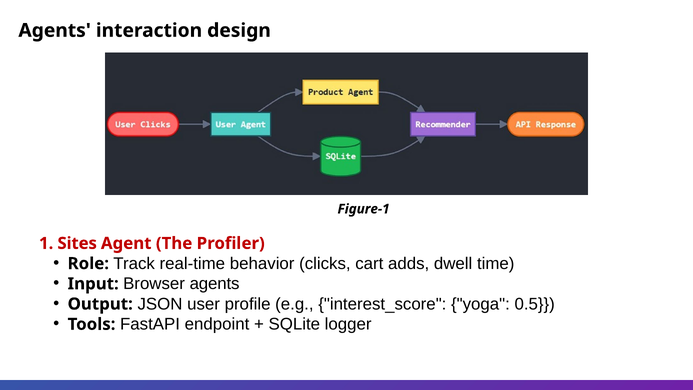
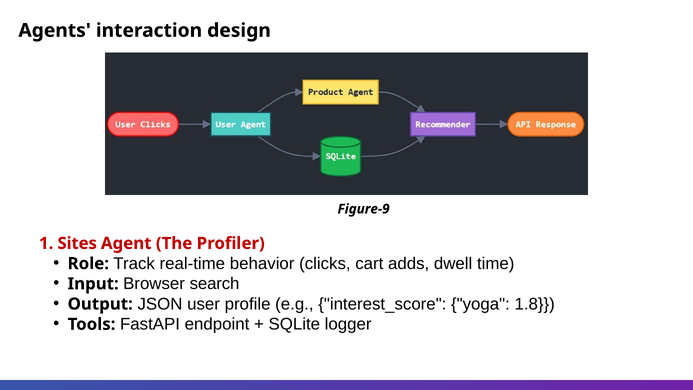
Figure-1: Figure-1 -> Figure-9 (364, 209)
Browser agents: agents -> search (215, 284)
0.5: 0.5 -> 1.8 (535, 304)
